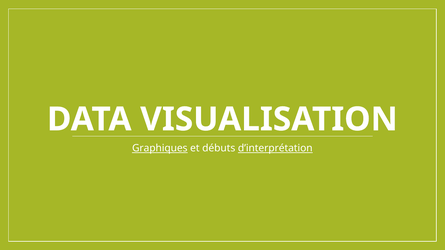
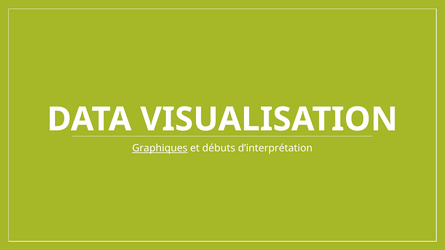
d’interprétation underline: present -> none (275, 148)
